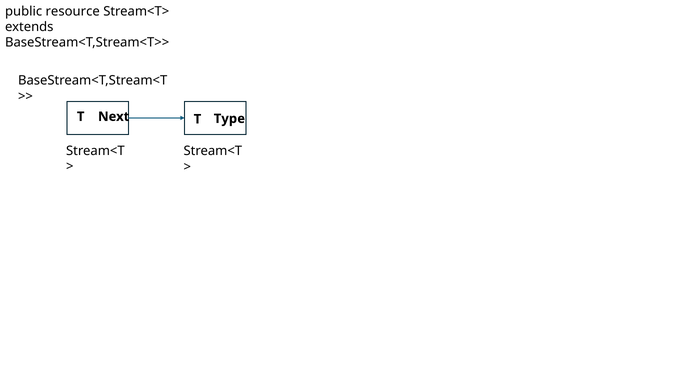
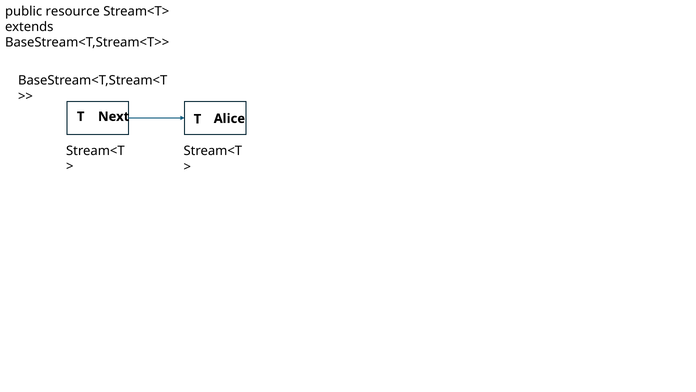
Type: Type -> Alice (229, 119)
